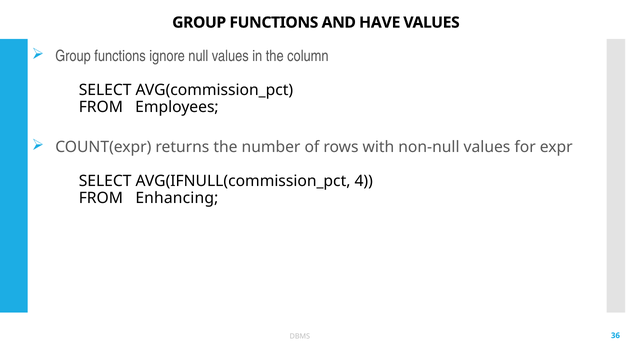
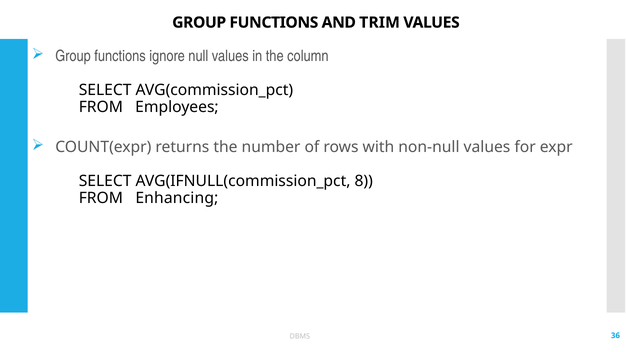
HAVE: HAVE -> TRIM (380, 23)
4: 4 -> 8 (364, 181)
